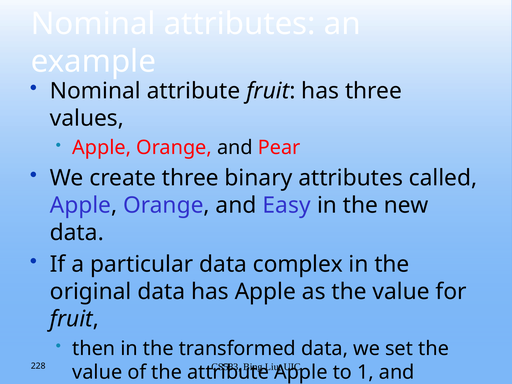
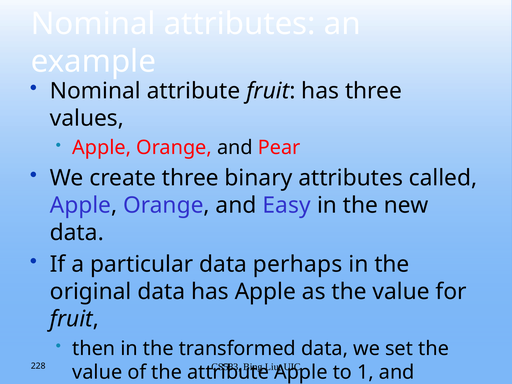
complex: complex -> perhaps (298, 264)
